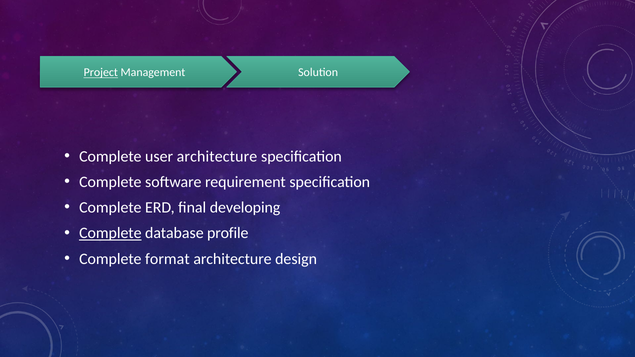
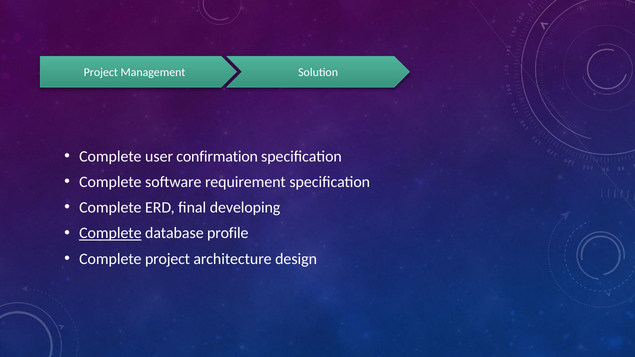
Project underline: present -> none (101, 73)
user architecture: architecture -> confirmation (217, 156)
Complete format: format -> project (167, 259)
